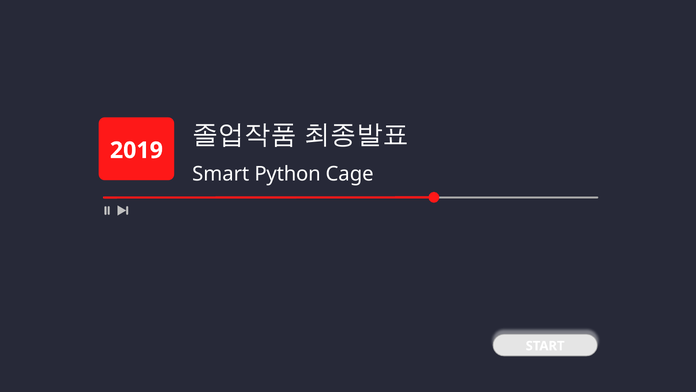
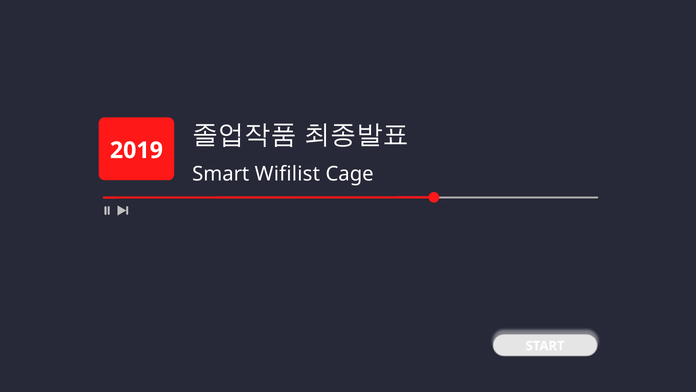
Python: Python -> Wifilist (287, 174)
